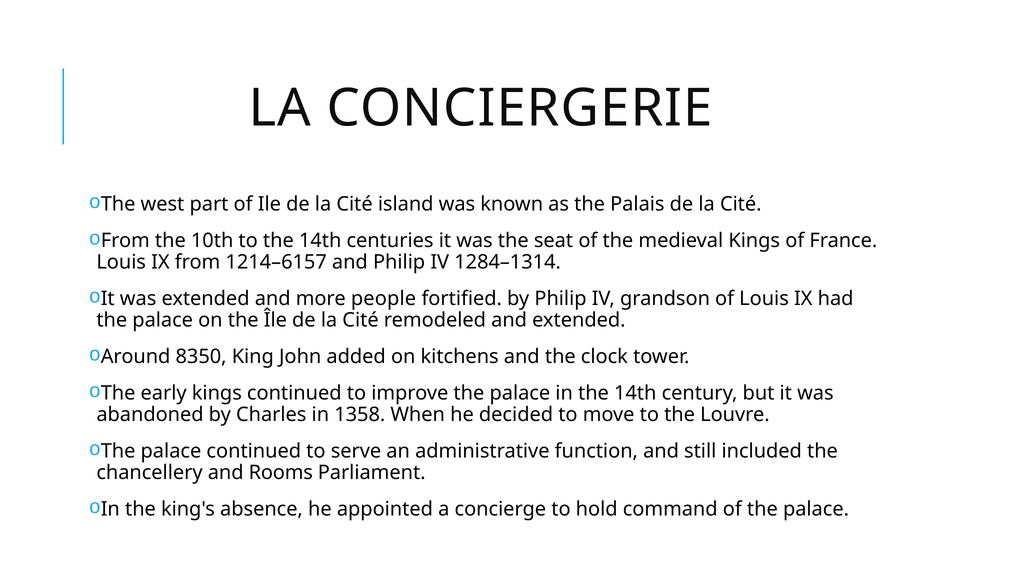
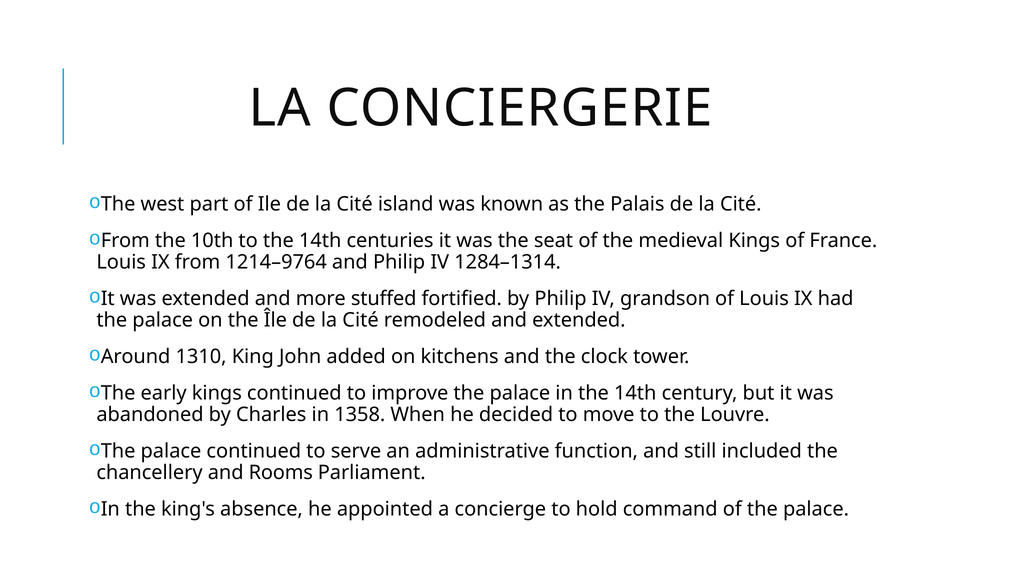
1214–6157: 1214–6157 -> 1214–9764 (276, 262)
people: people -> stuffed (384, 299)
8350: 8350 -> 1310 (201, 357)
